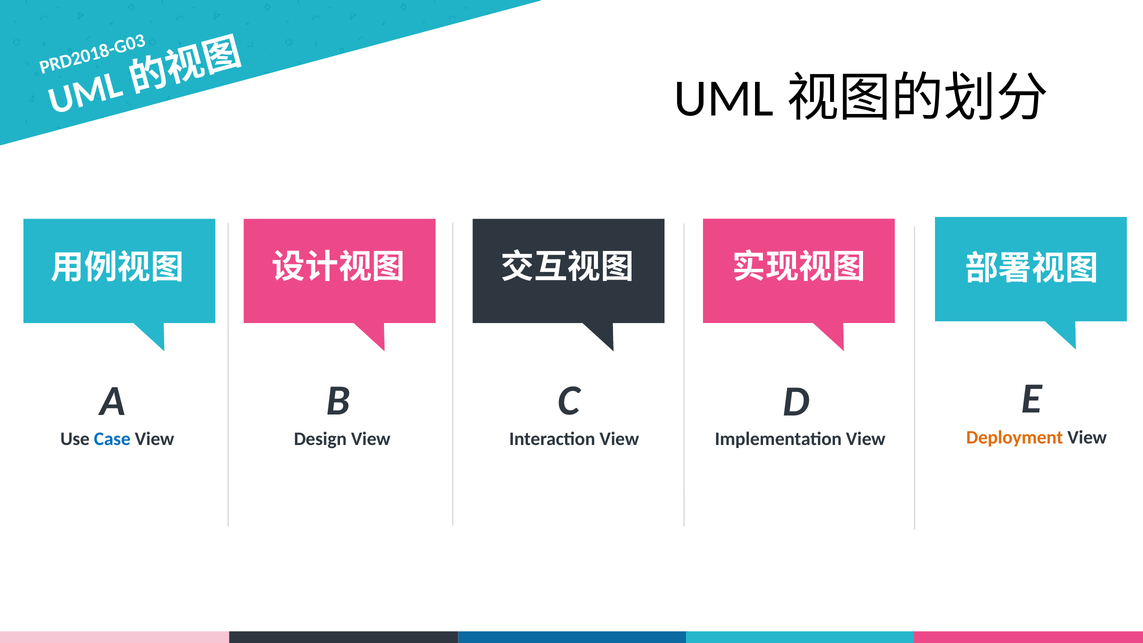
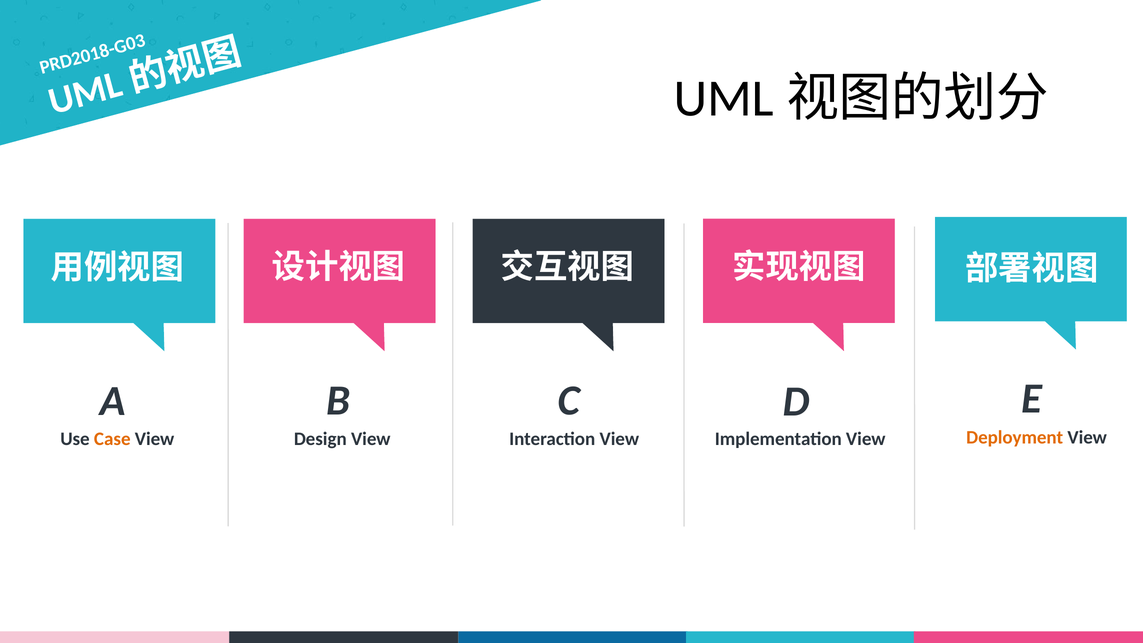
Case colour: blue -> orange (112, 439)
